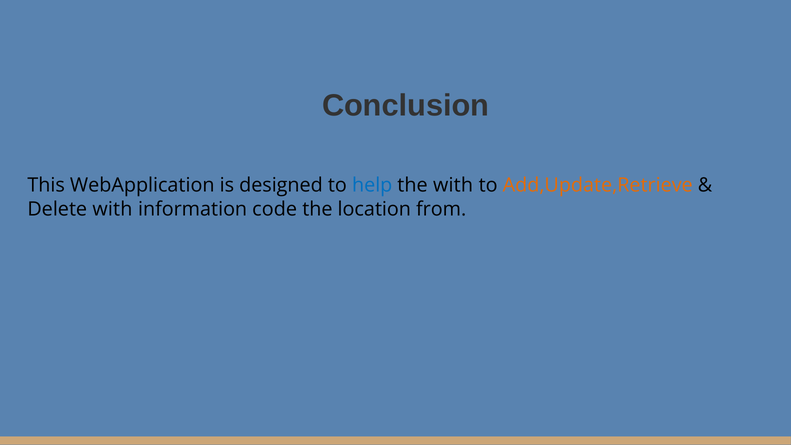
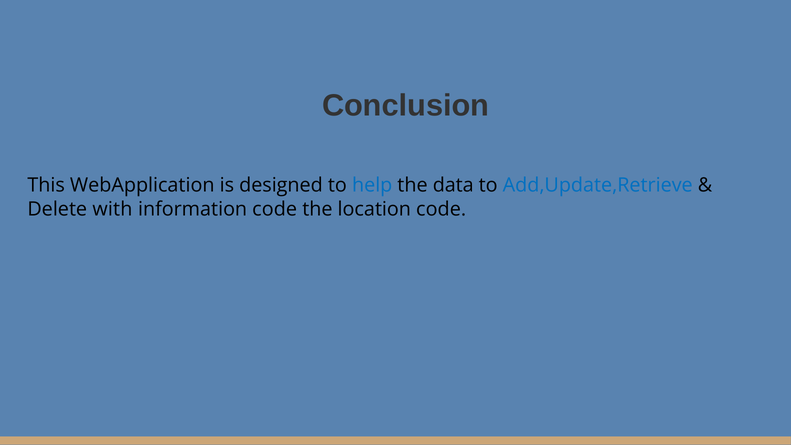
the with: with -> data (453, 185)
Add,Update,Retrieve colour: orange -> blue (598, 185)
location from: from -> code (441, 209)
